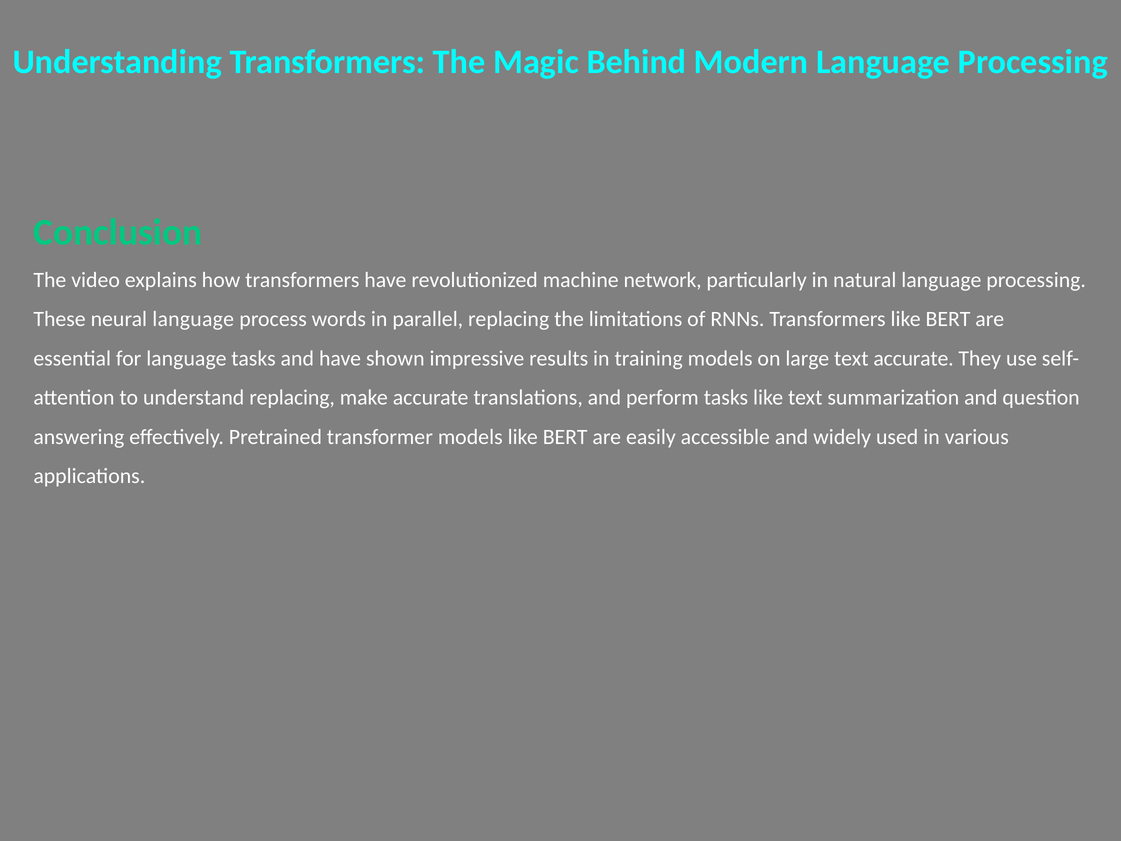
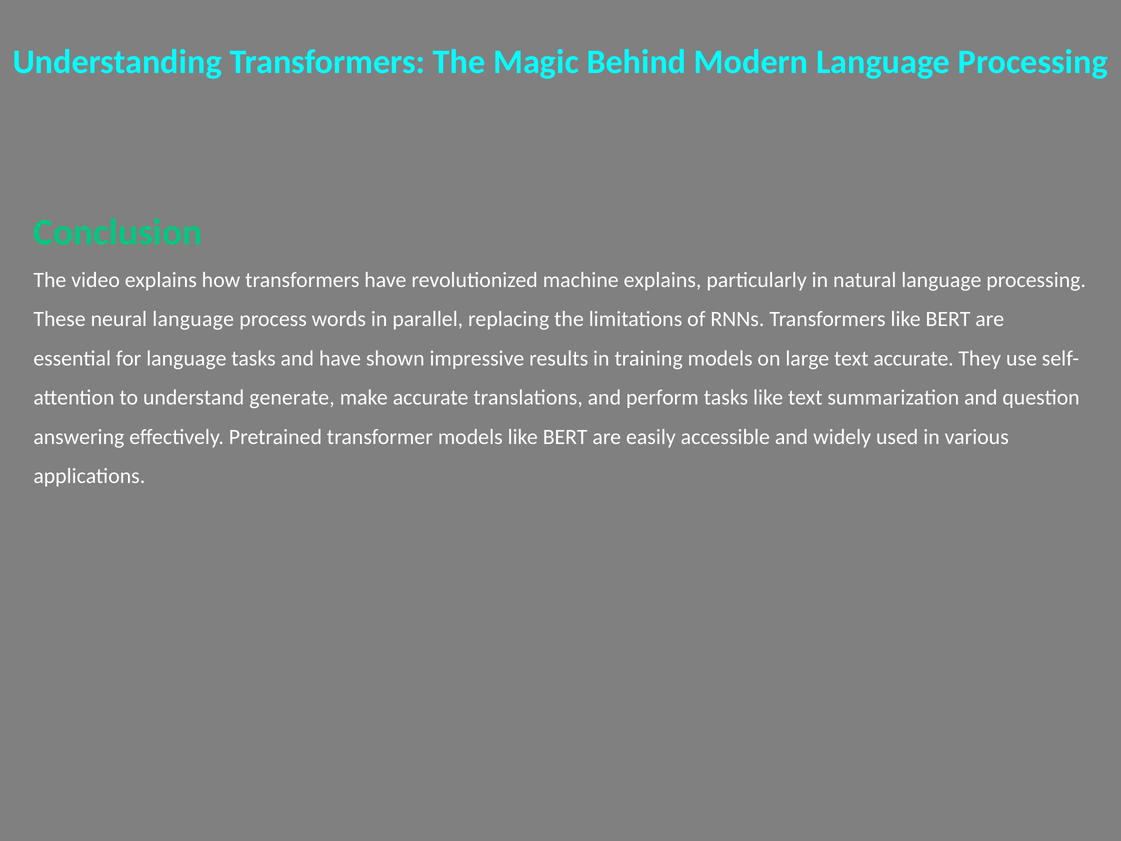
machine network: network -> explains (663, 280)
understand replacing: replacing -> generate (292, 397)
